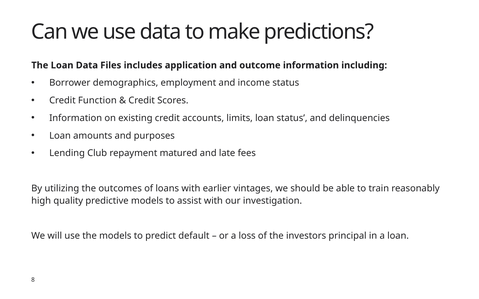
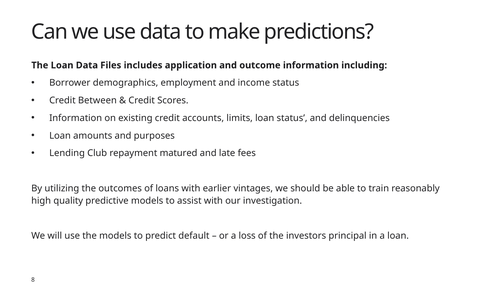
Function: Function -> Between (97, 101)
